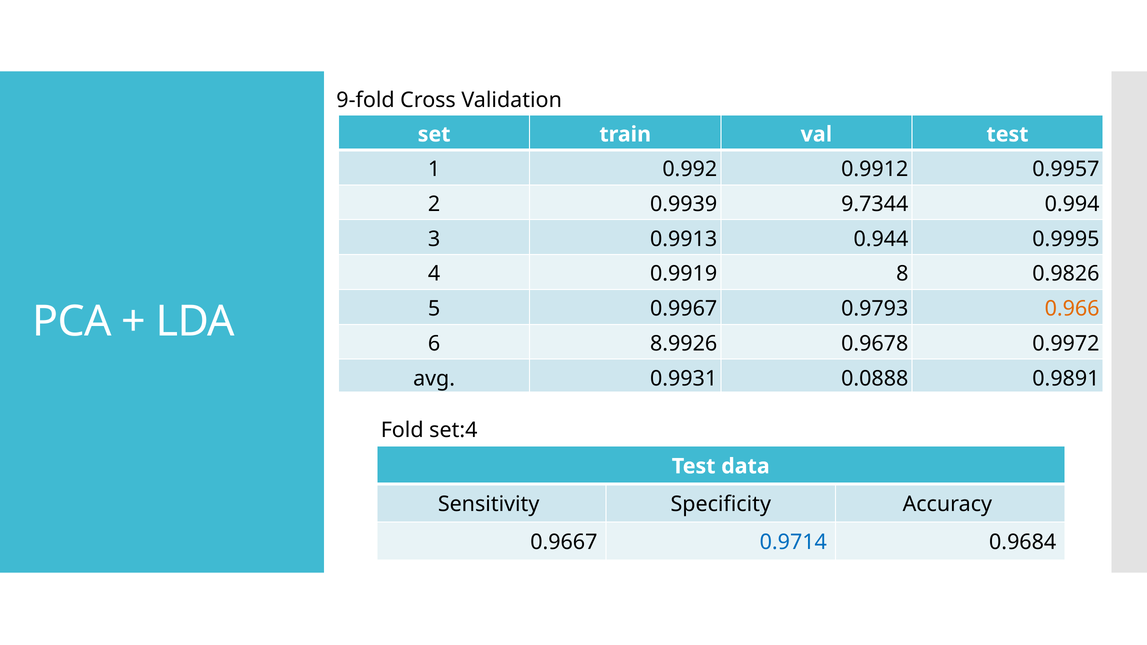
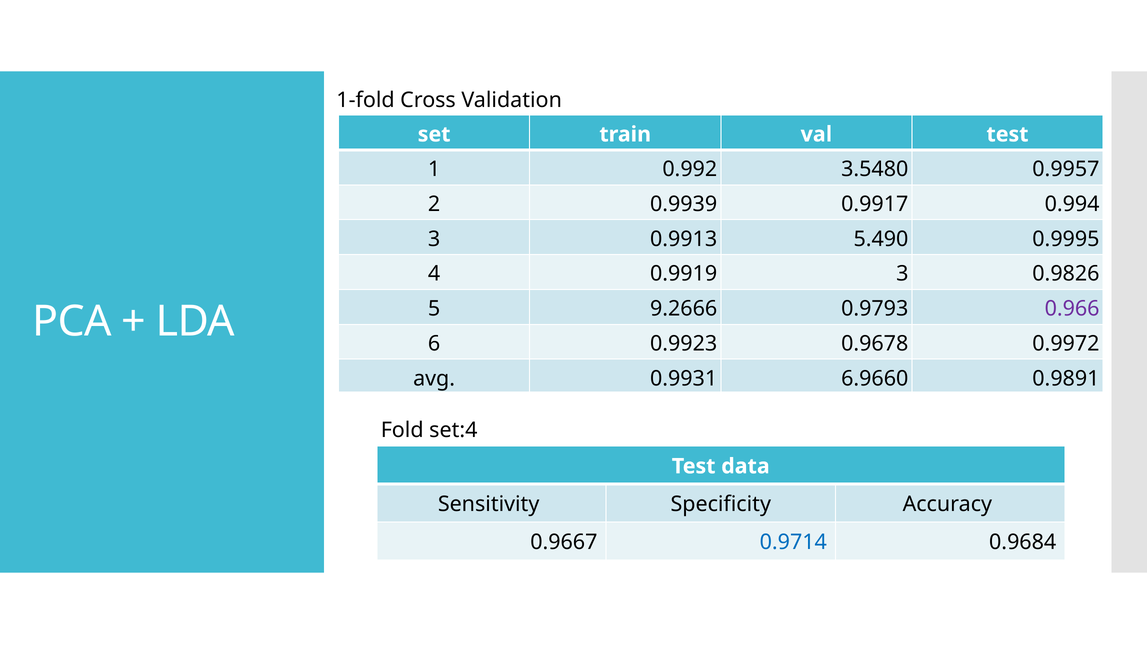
9-fold: 9-fold -> 1-fold (366, 100)
0.9912: 0.9912 -> 3.5480 (875, 169)
9.7344: 9.7344 -> 0.9917 (875, 204)
0.944: 0.944 -> 5.490 (881, 239)
0.9919 8: 8 -> 3 (902, 274)
0.9967: 0.9967 -> 9.2666 (684, 309)
0.966 colour: orange -> purple (1072, 309)
8.9926: 8.9926 -> 0.9923 (684, 344)
0.0888: 0.0888 -> 6.9660 (875, 379)
